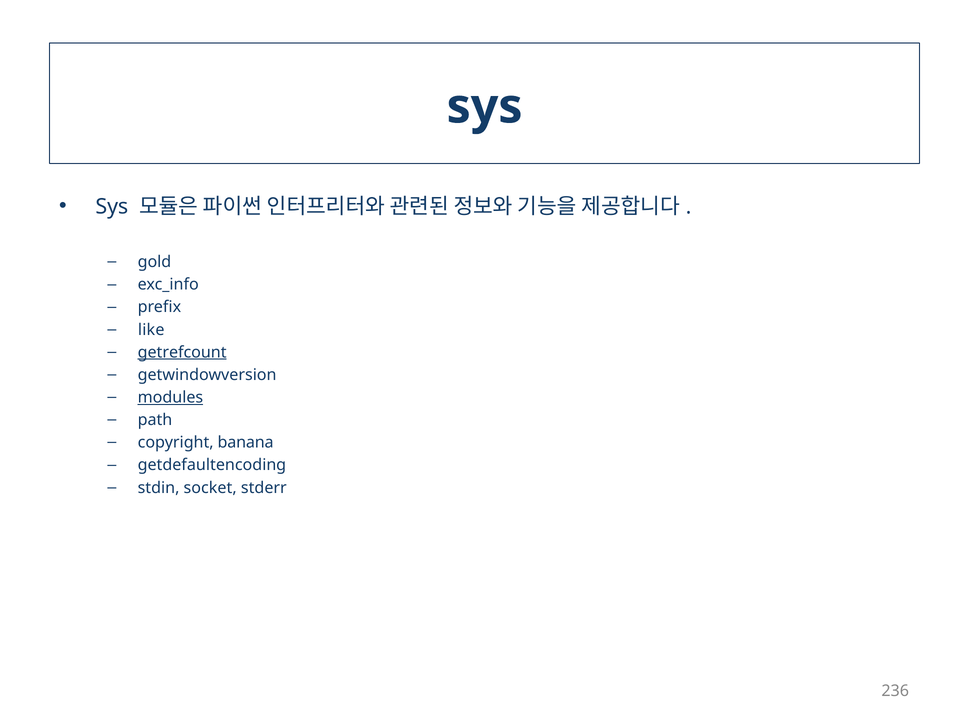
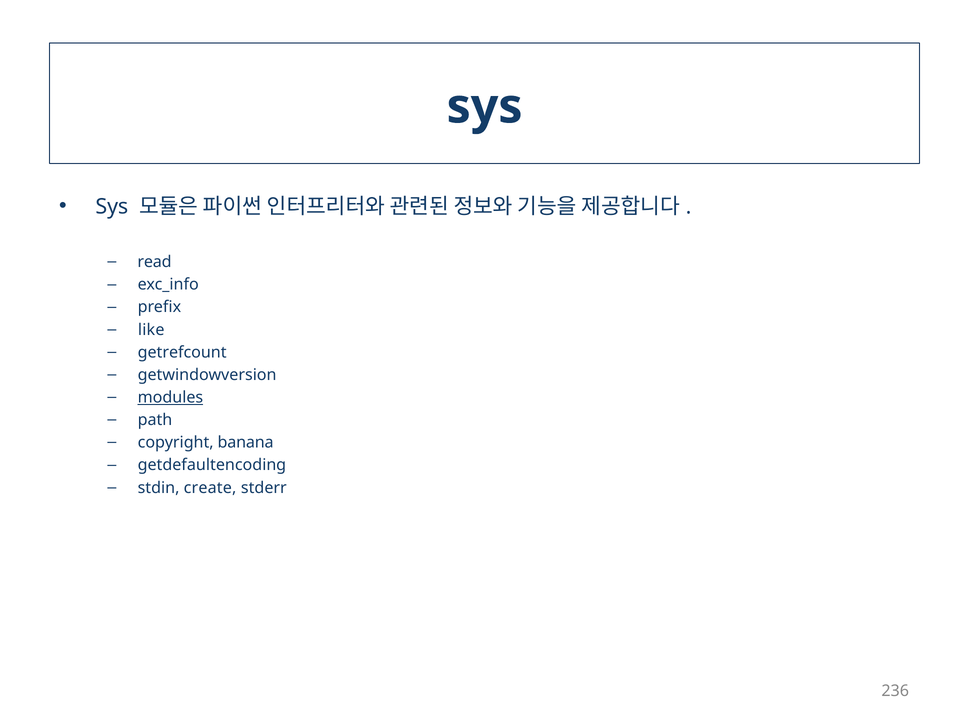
gold: gold -> read (155, 262)
getrefcount underline: present -> none (182, 352)
socket: socket -> create (210, 488)
